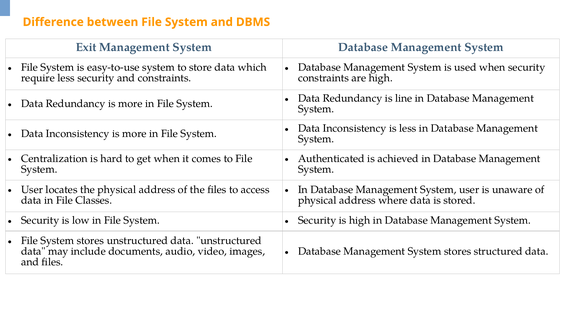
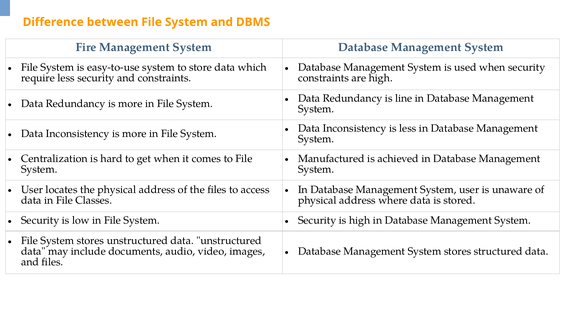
Exit: Exit -> Fire (86, 47)
Authenticated: Authenticated -> Manufactured (331, 158)
